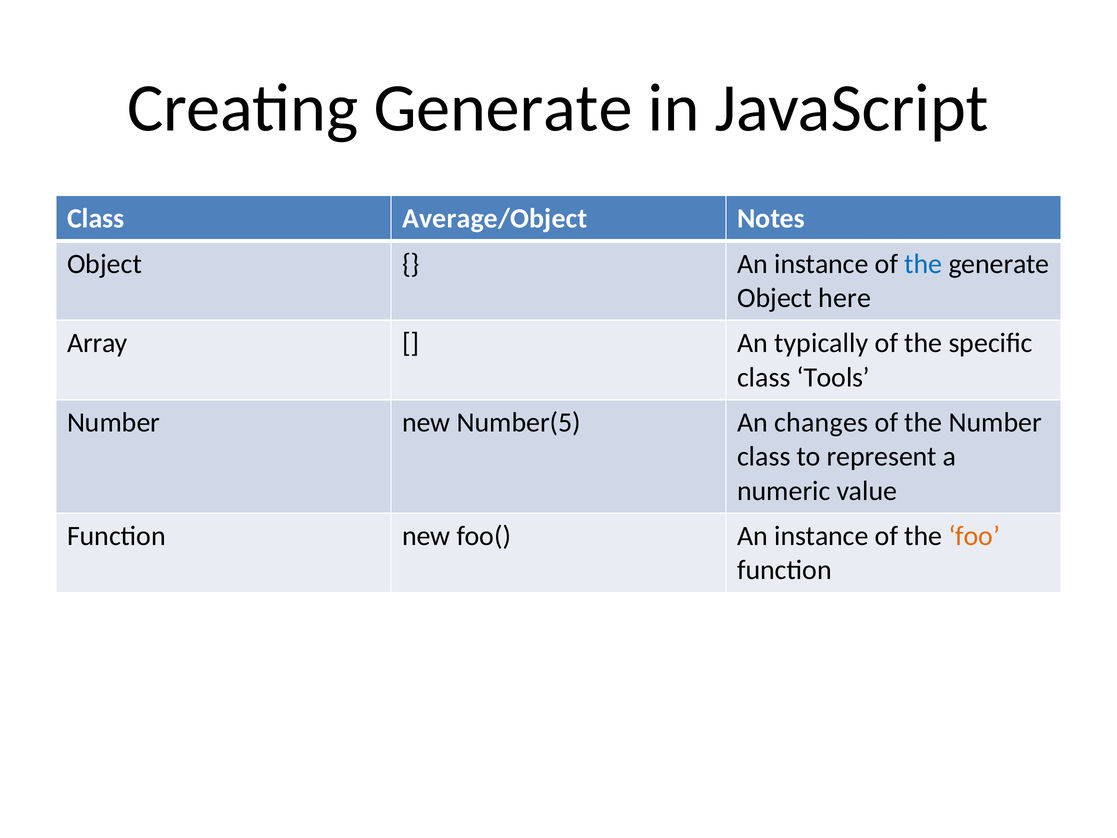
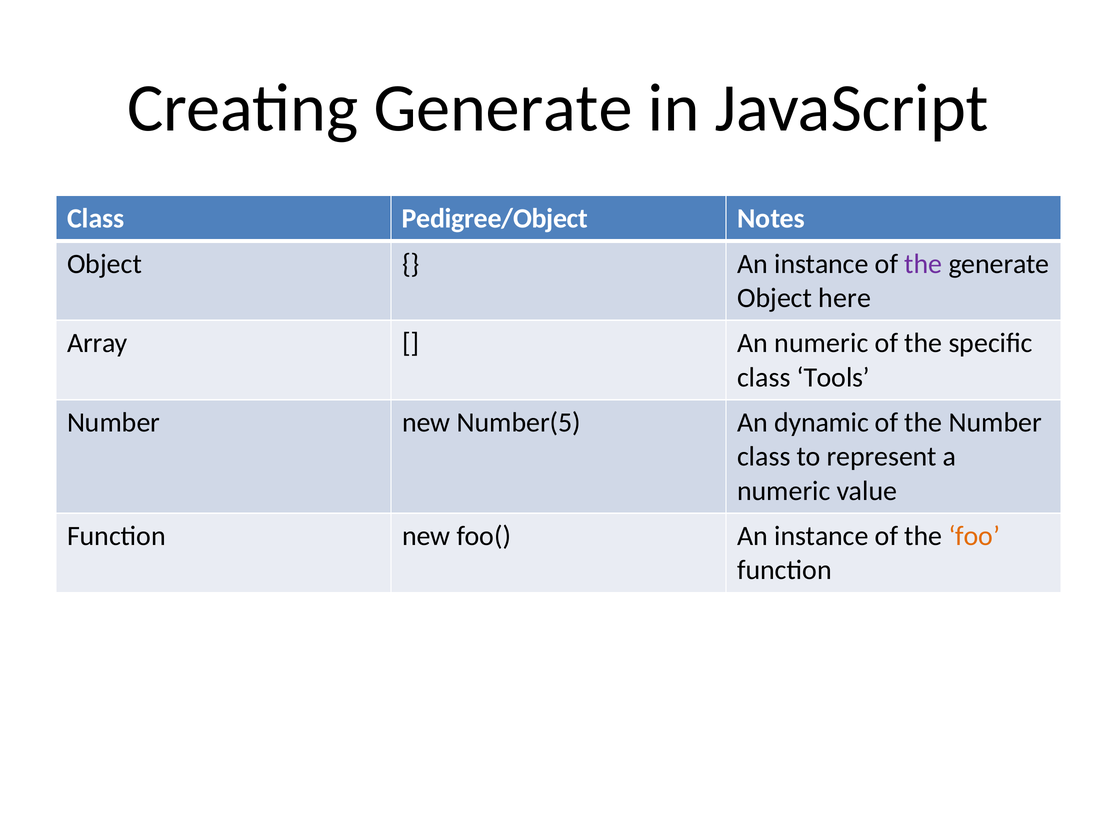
Average/Object: Average/Object -> Pedigree/Object (495, 218)
the colour: blue -> purple (923, 264)
An typically: typically -> numeric (821, 343)
changes: changes -> dynamic (822, 423)
